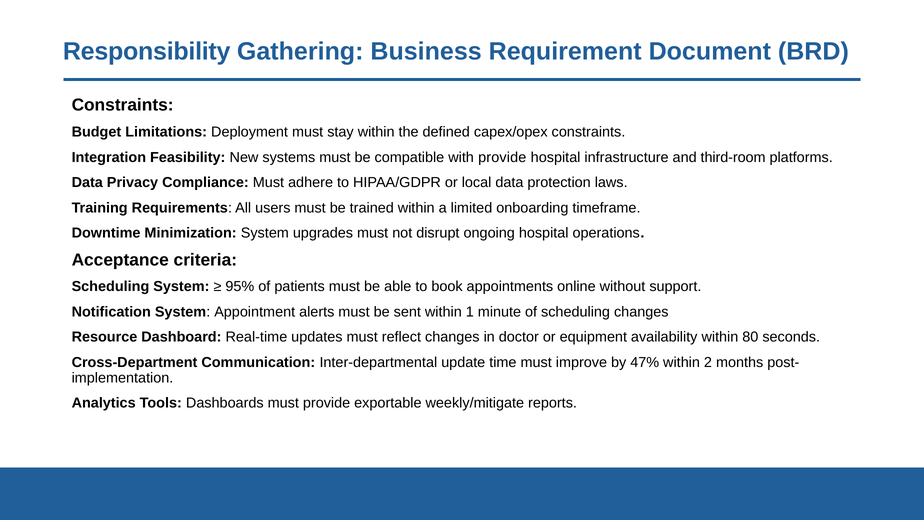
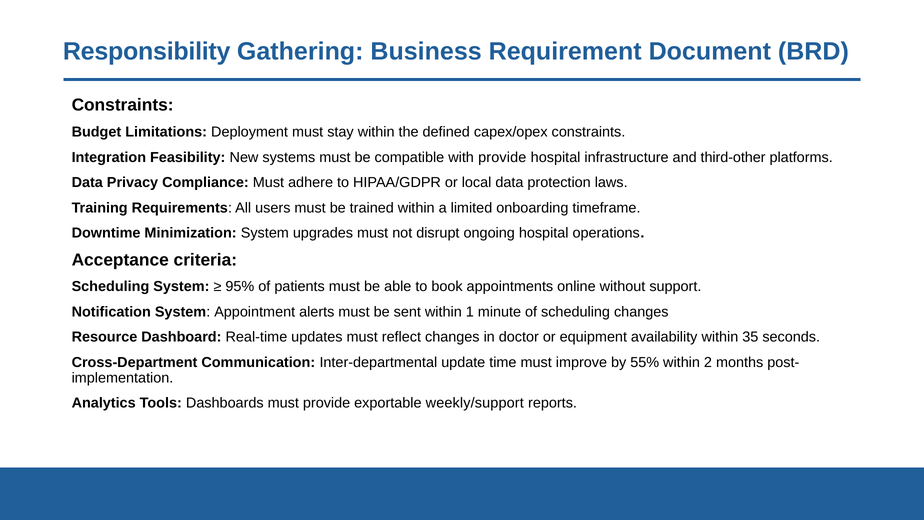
third-room: third-room -> third-other (733, 157)
80: 80 -> 35 (750, 337)
47%: 47% -> 55% (645, 362)
weekly/mitigate: weekly/mitigate -> weekly/support (475, 403)
